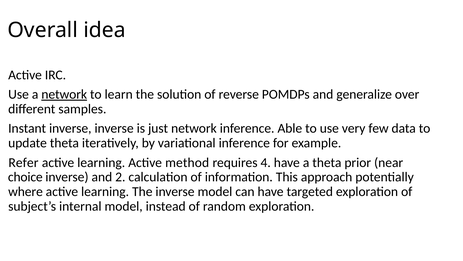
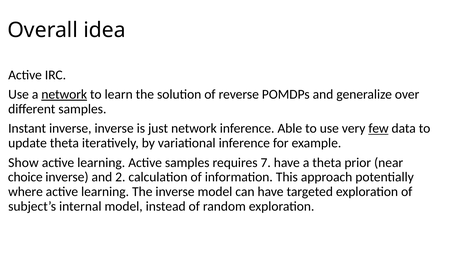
few underline: none -> present (379, 128)
Refer: Refer -> Show (23, 162)
Active method: method -> samples (187, 162)
4: 4 -> 7 (266, 162)
